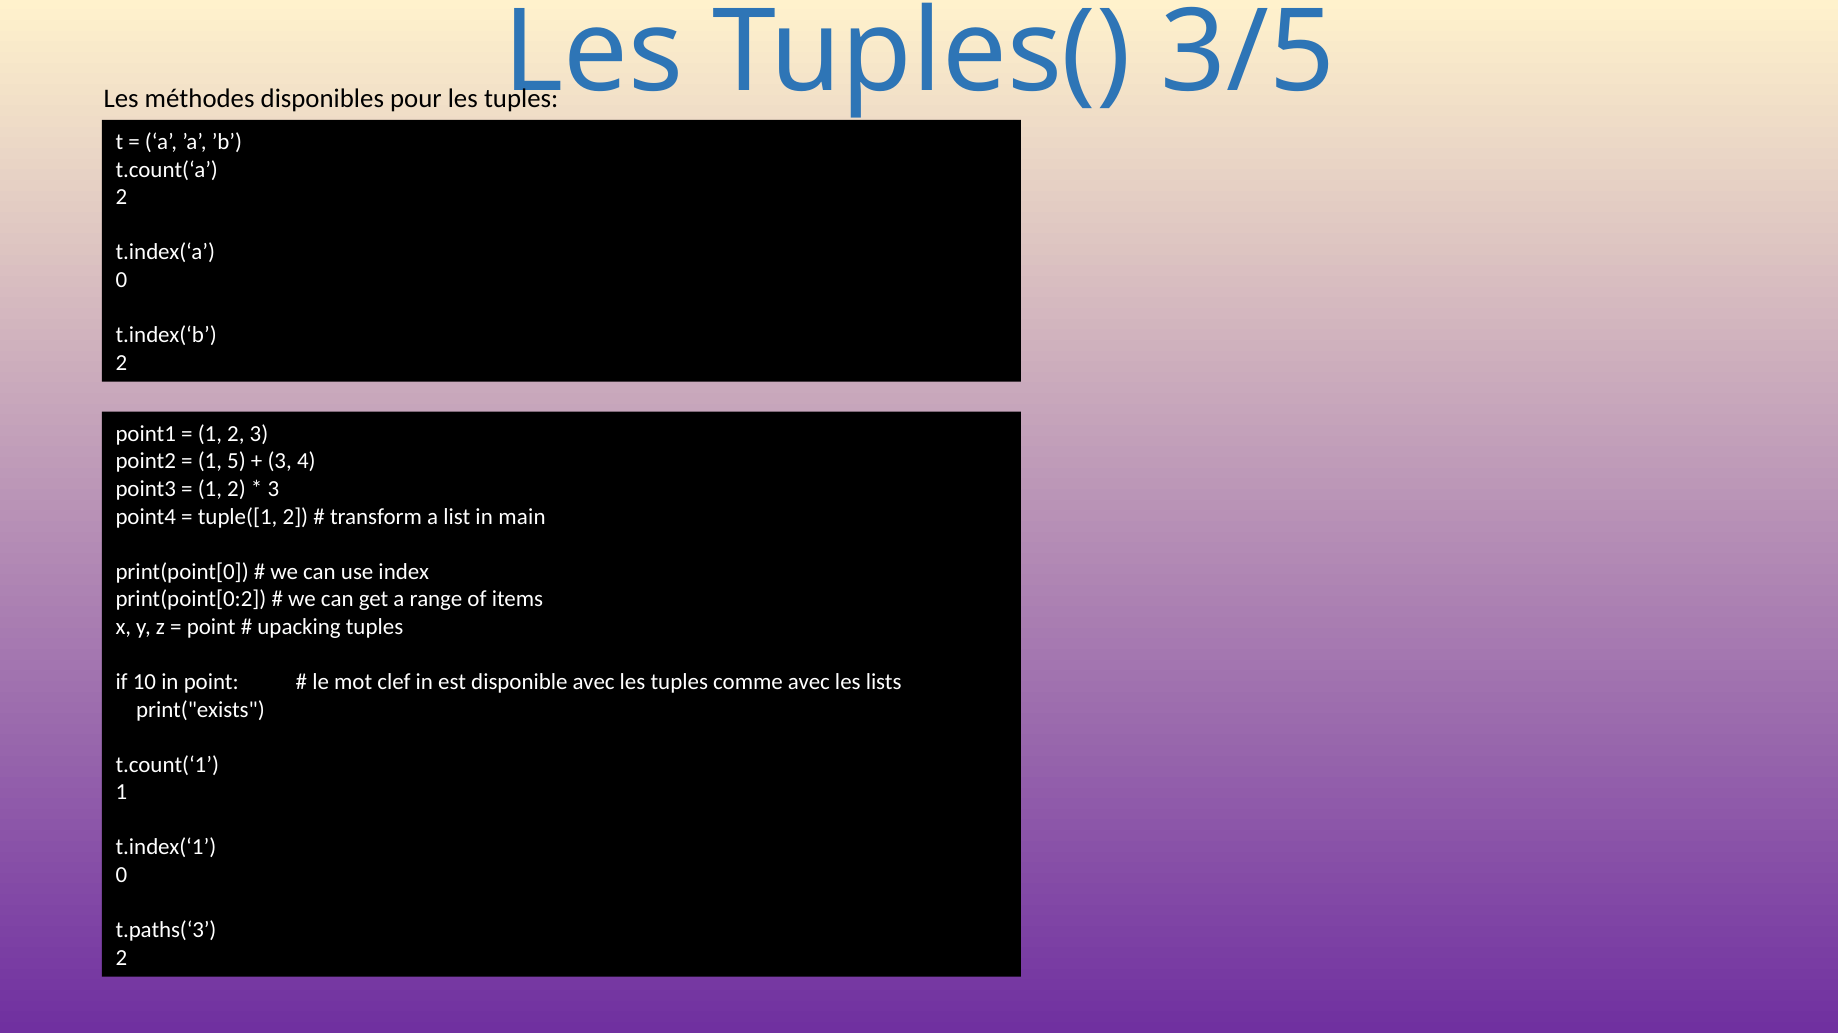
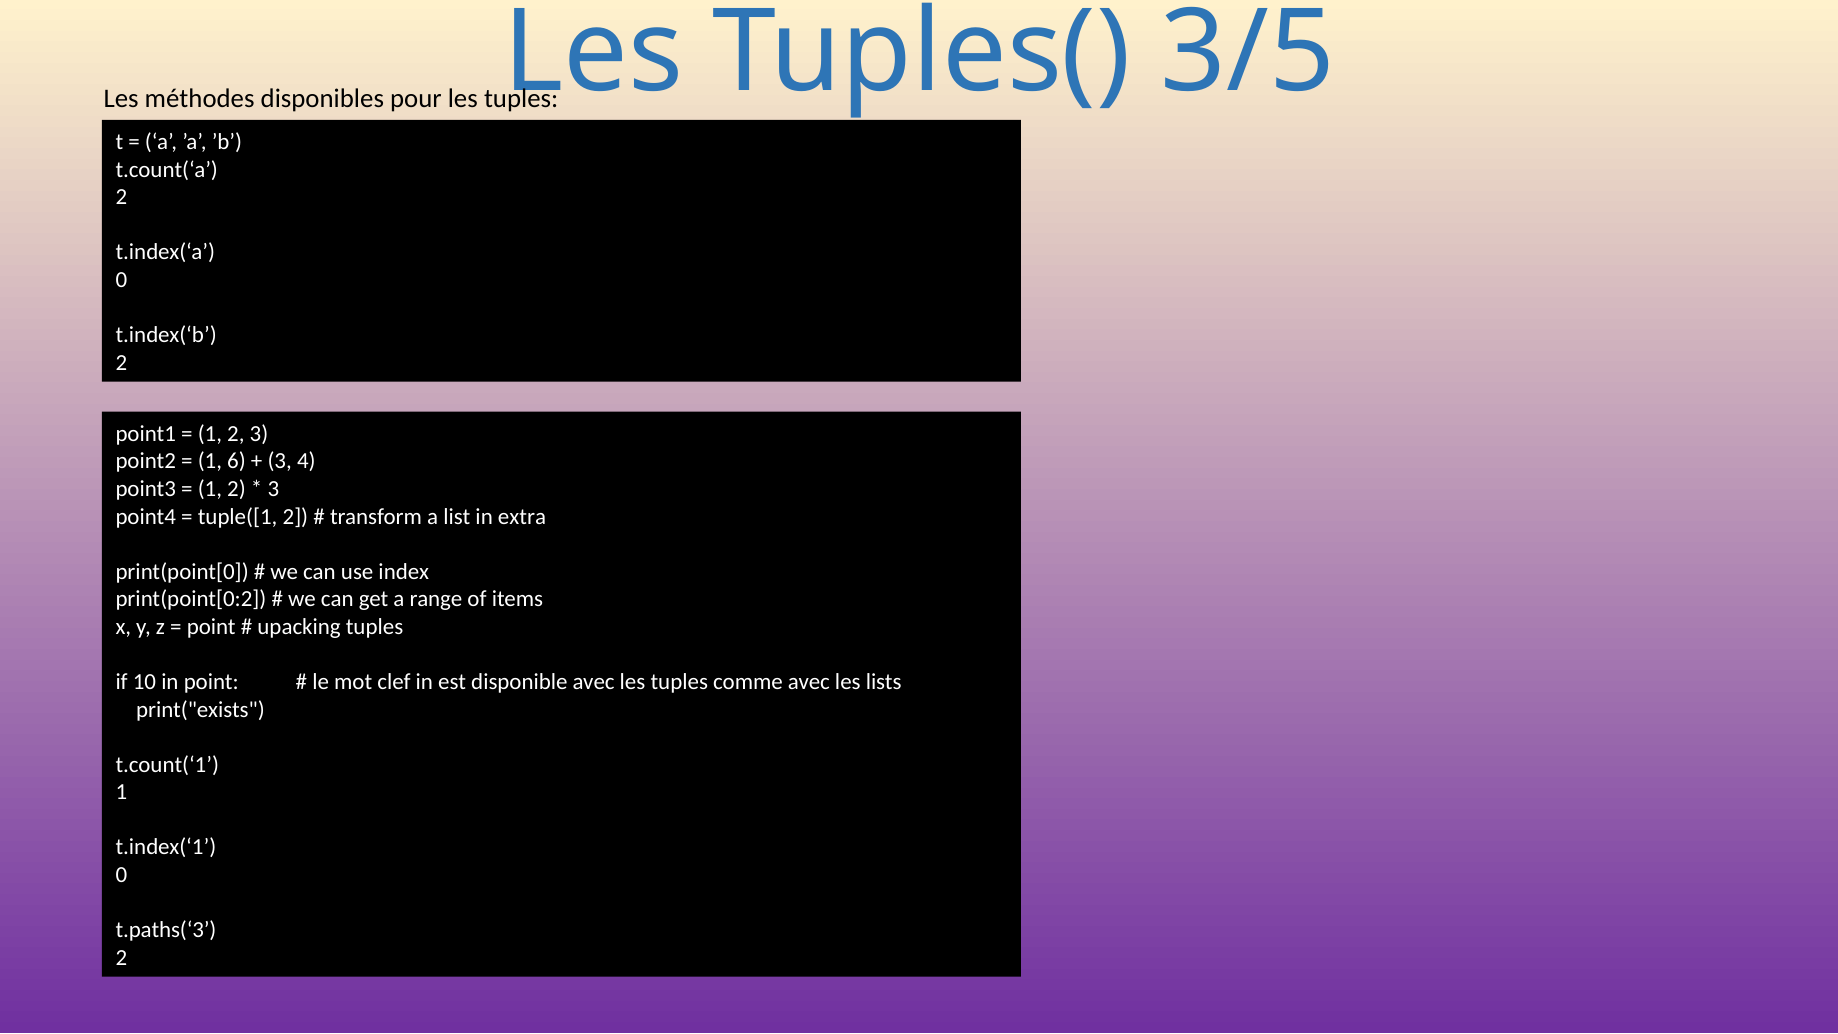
5: 5 -> 6 (236, 461)
main: main -> extra (522, 516)
